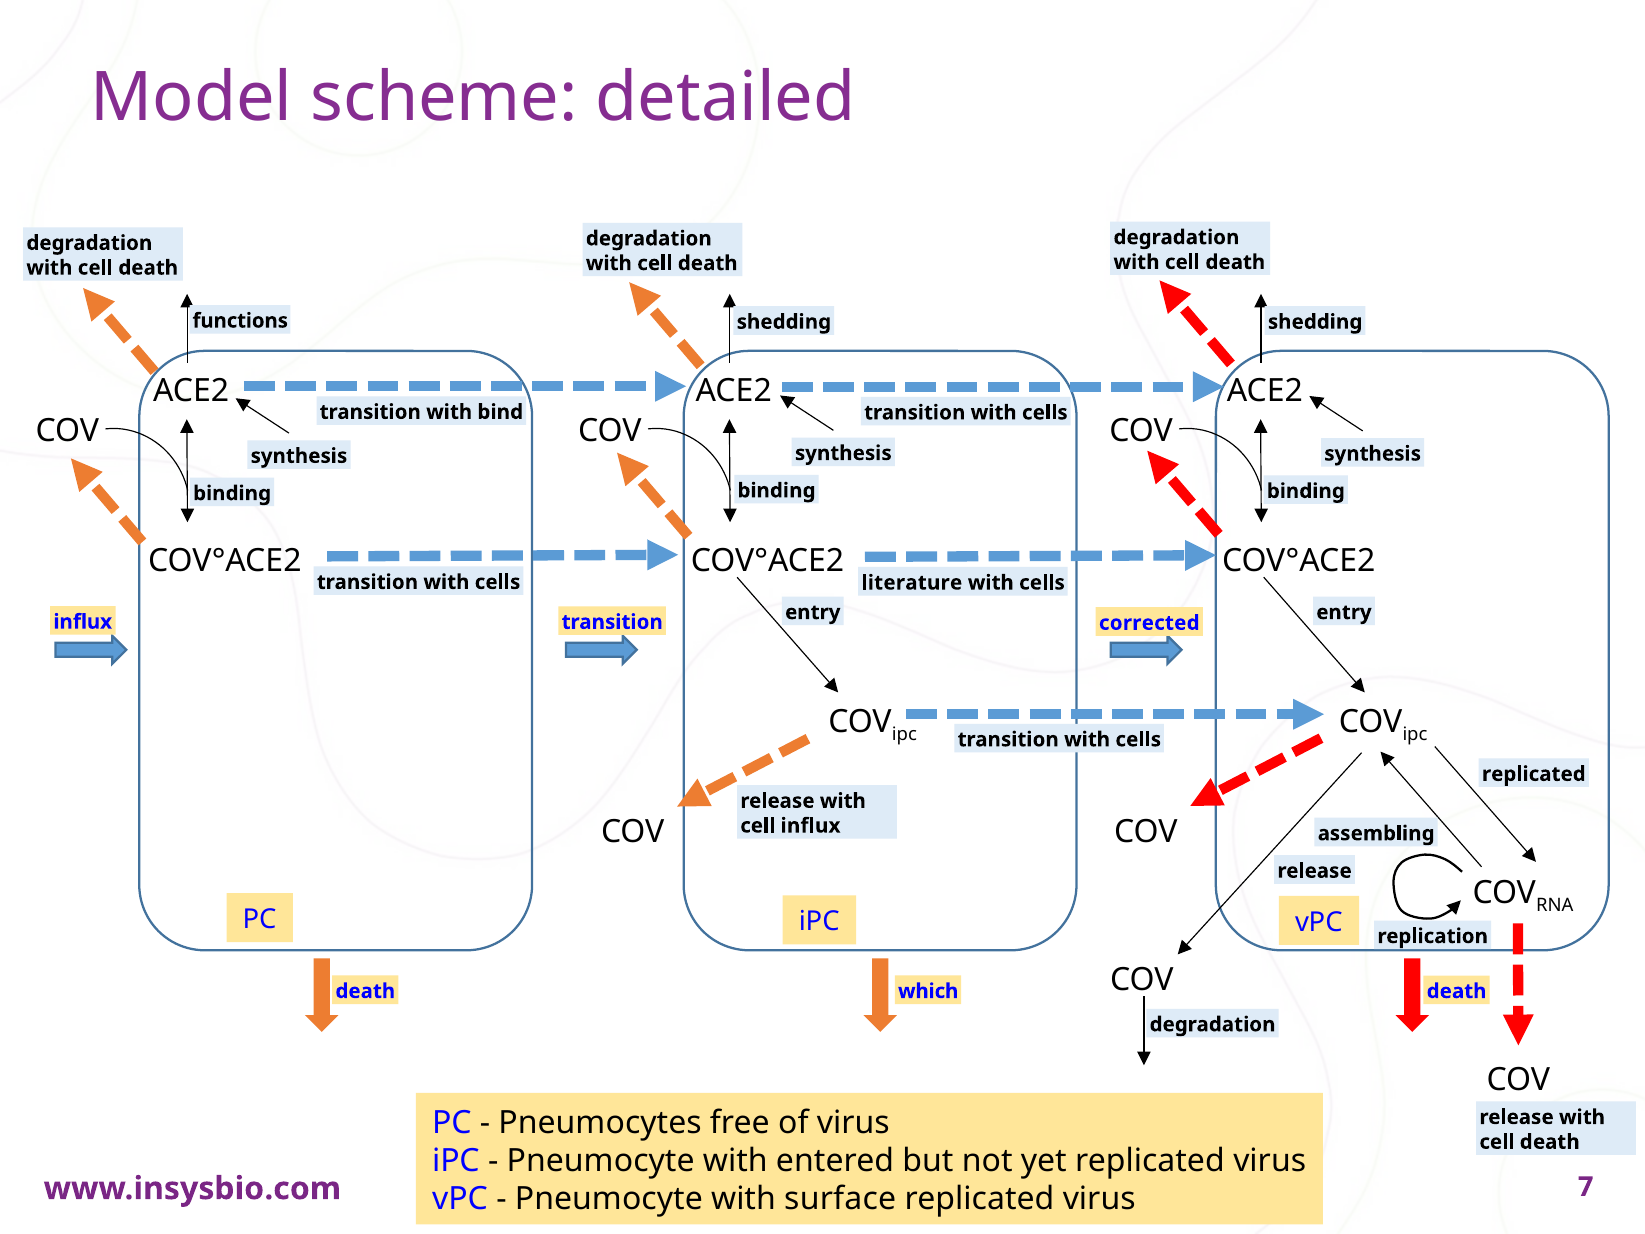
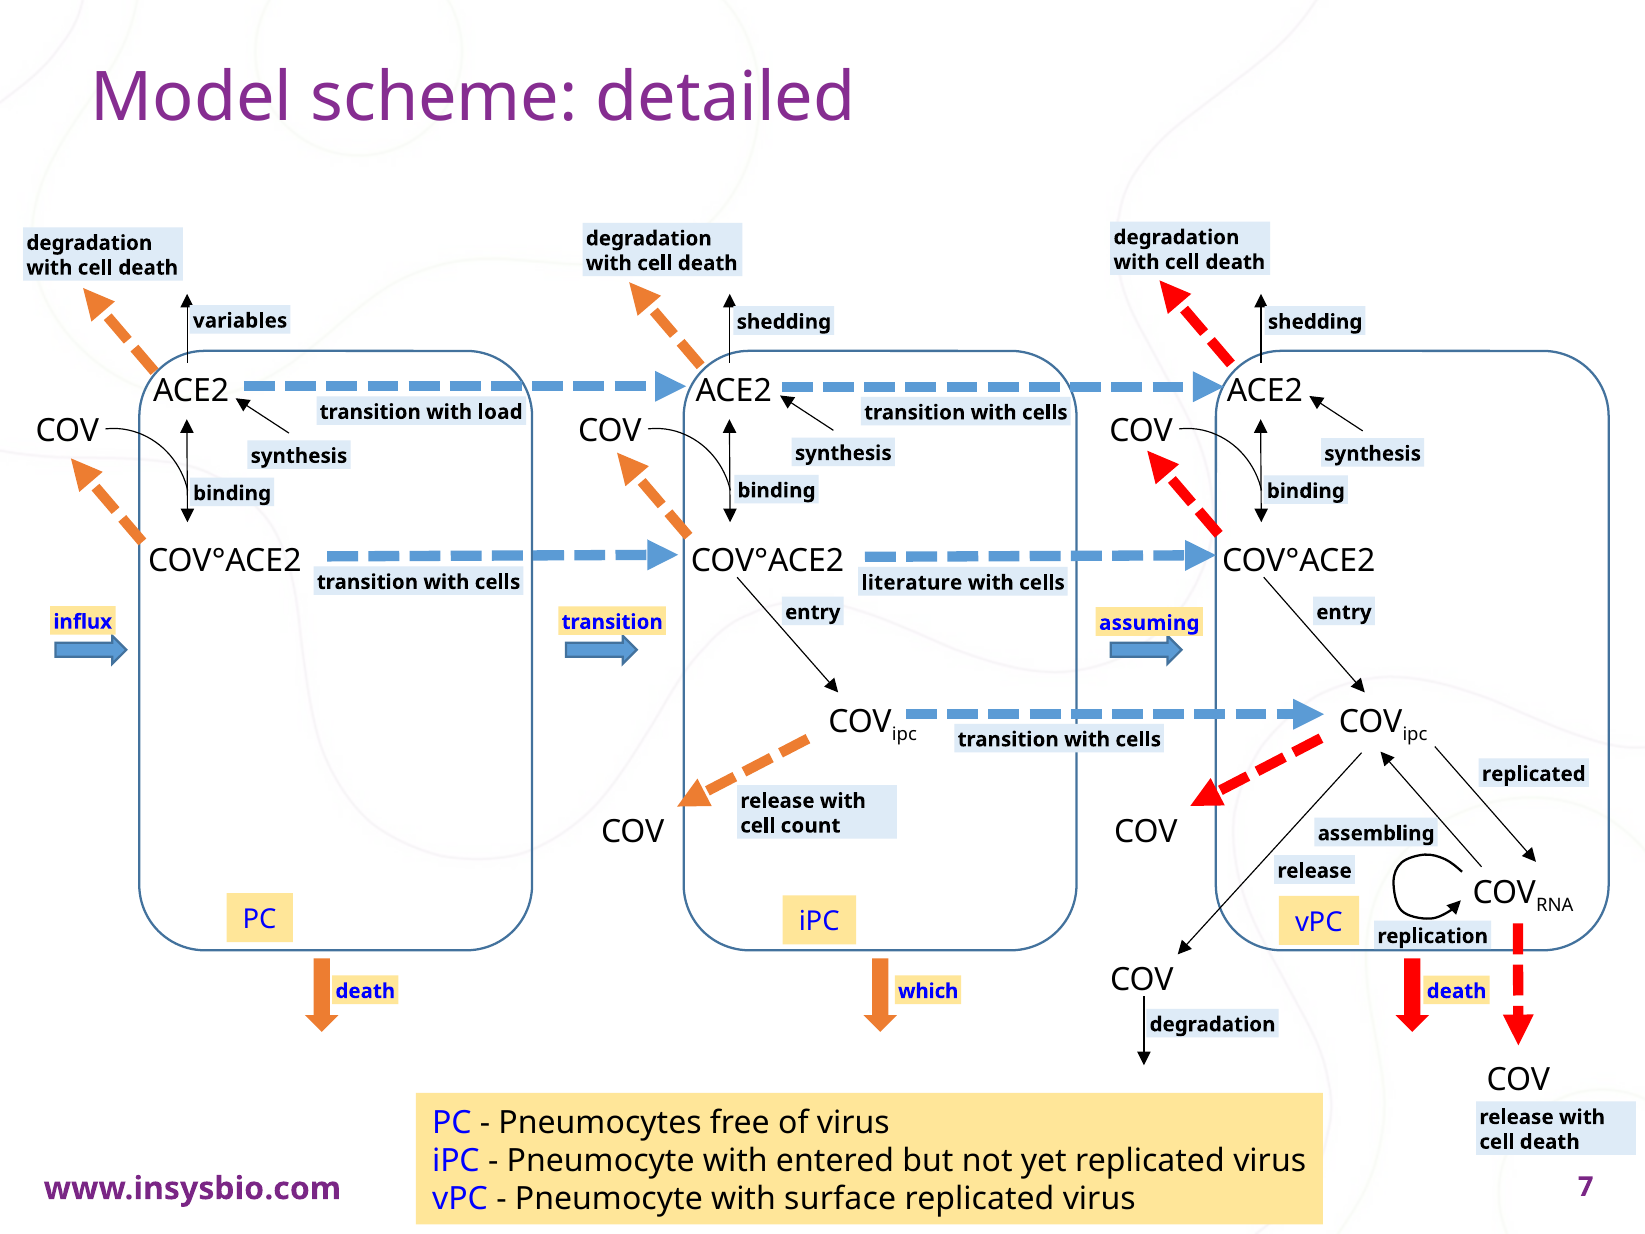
functions: functions -> variables (240, 321)
bind: bind -> load (500, 412)
corrected: corrected -> assuming (1149, 623)
cell influx: influx -> count (810, 826)
